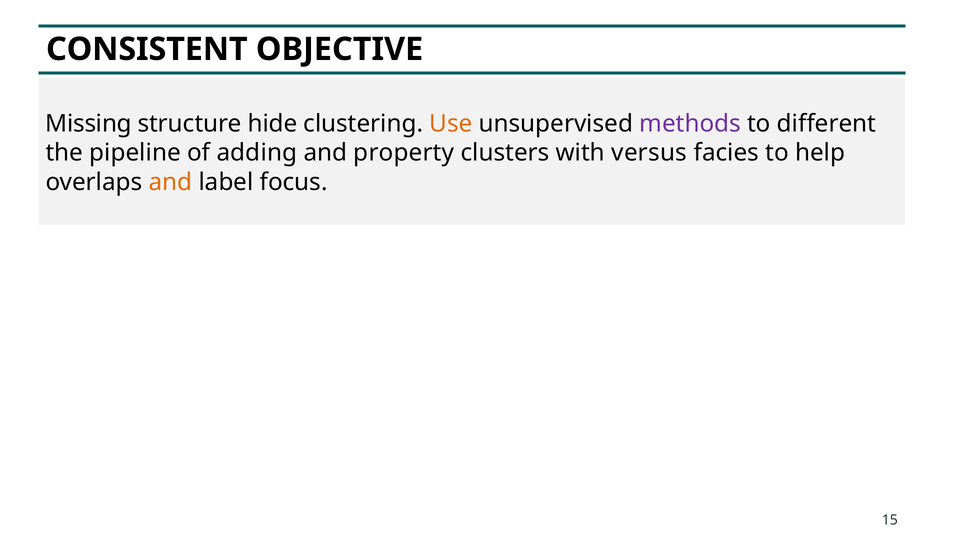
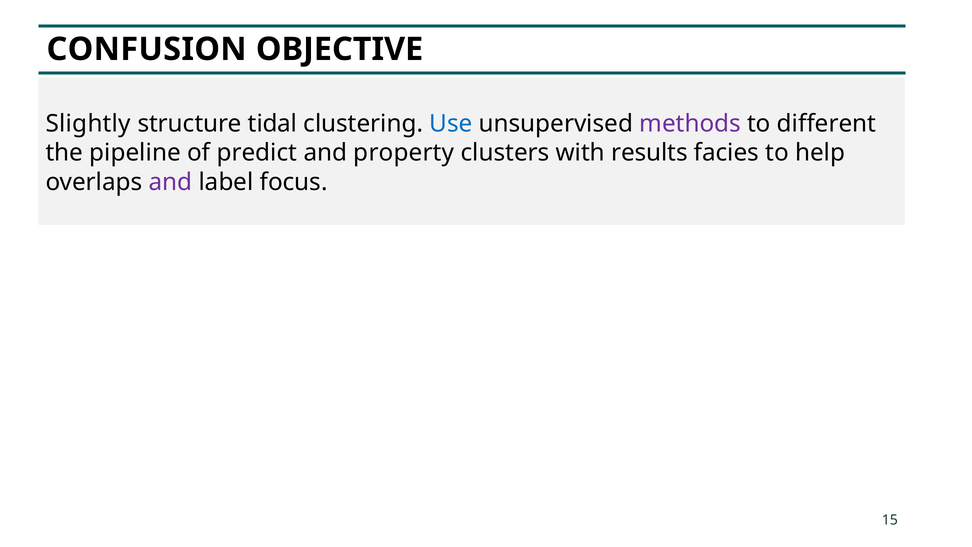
CONSISTENT: CONSISTENT -> CONFUSION (147, 49)
Missing: Missing -> Slightly (88, 124)
hide: hide -> tidal (273, 124)
Use colour: orange -> blue (451, 124)
adding: adding -> predict (257, 153)
versus: versus -> results (649, 153)
and colour: orange -> purple (171, 182)
